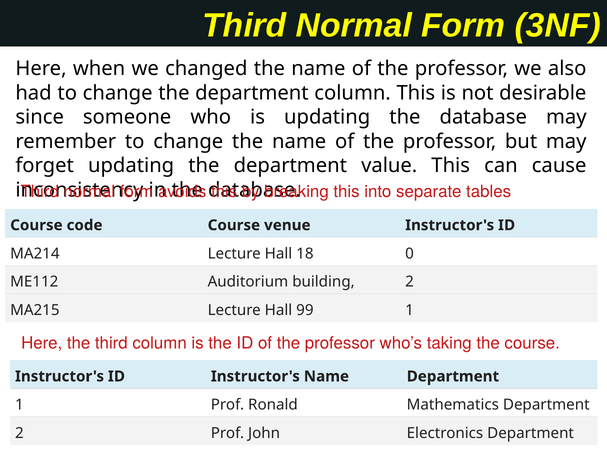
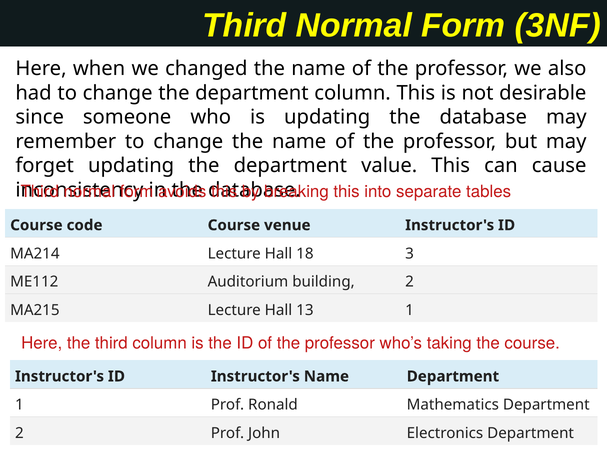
0: 0 -> 3 (410, 254)
99: 99 -> 13 (305, 310)
